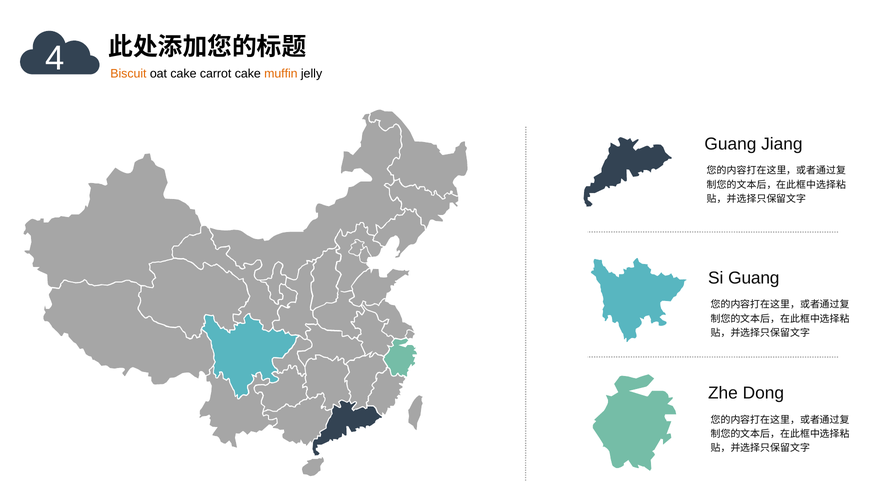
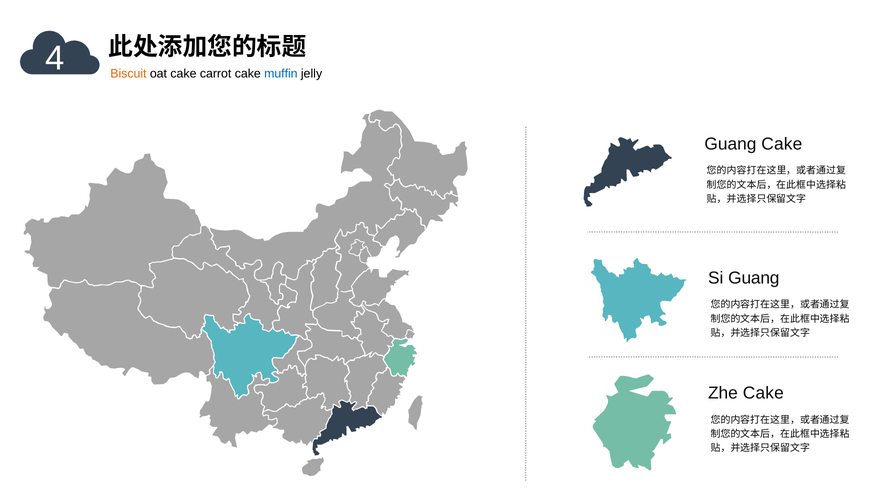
muffin colour: orange -> blue (281, 74)
Guang Jiang: Jiang -> Cake (782, 144)
Zhe Dong: Dong -> Cake (763, 394)
